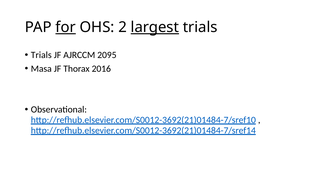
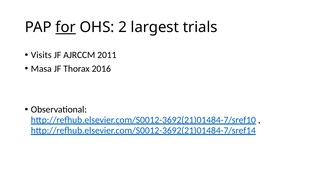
largest underline: present -> none (155, 27)
Trials: Trials -> Visits (41, 55)
2095: 2095 -> 2011 (107, 55)
